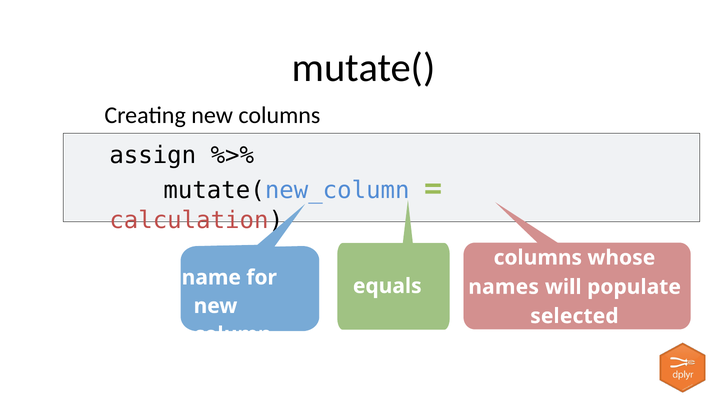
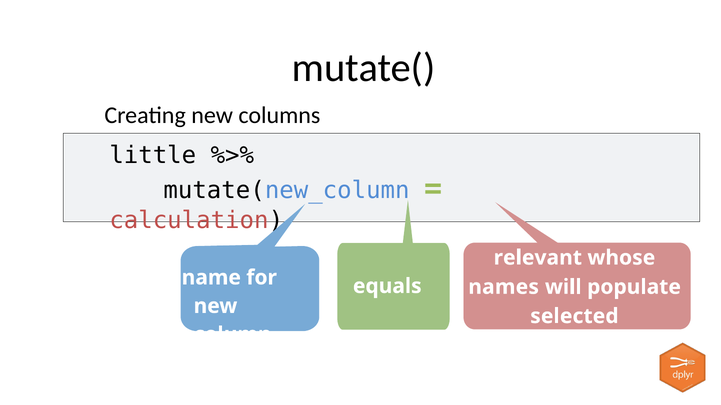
assign: assign -> little (153, 156)
columns: columns -> relevant (538, 258)
